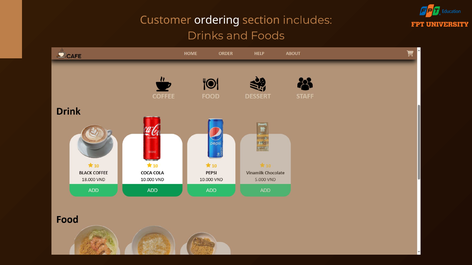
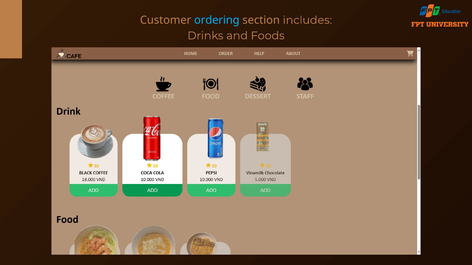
ordering colour: white -> light blue (217, 20)
